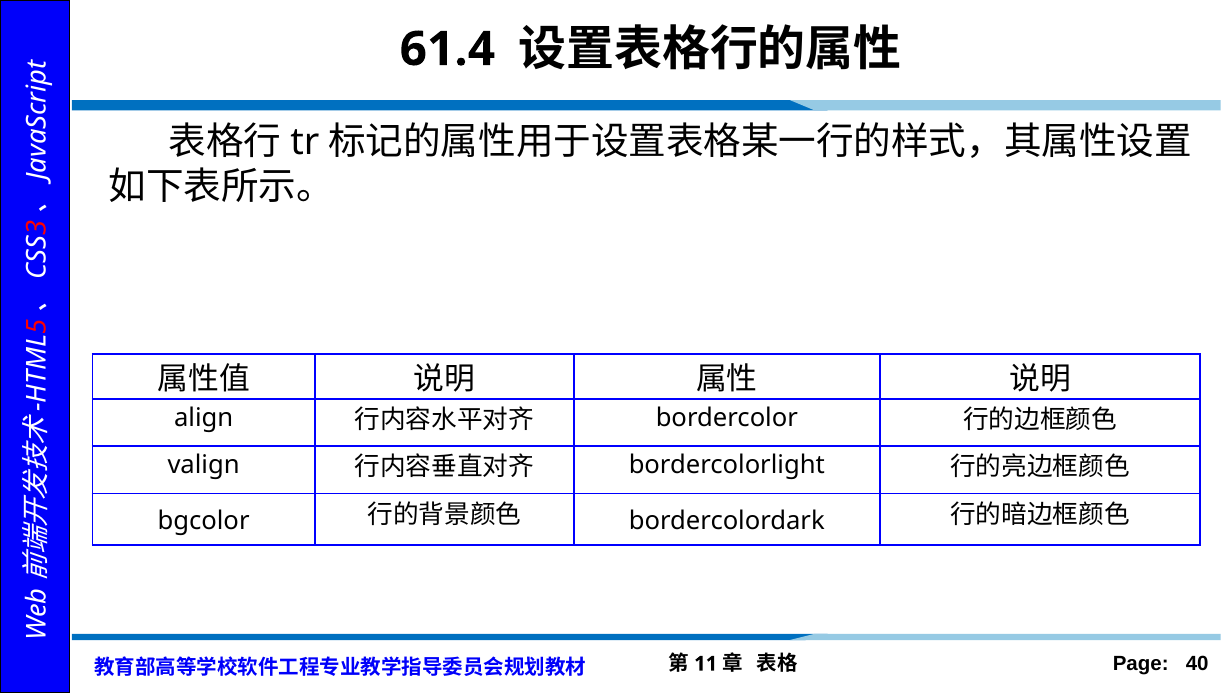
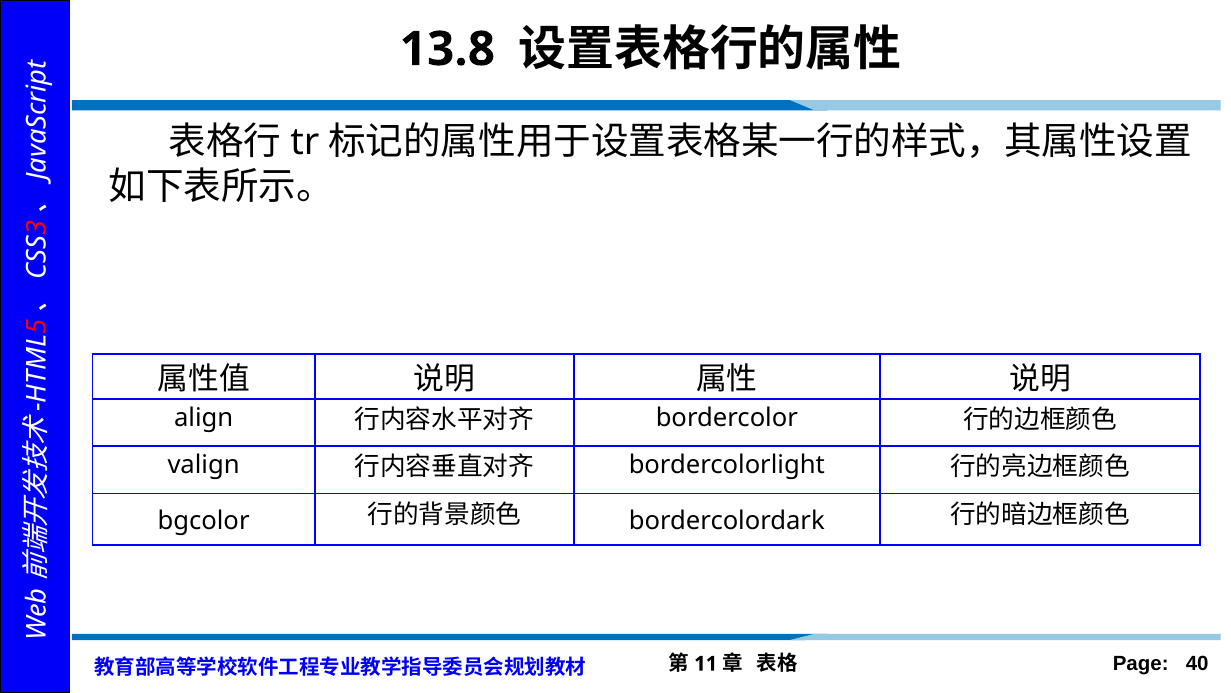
61.4: 61.4 -> 13.8 (447, 49)
